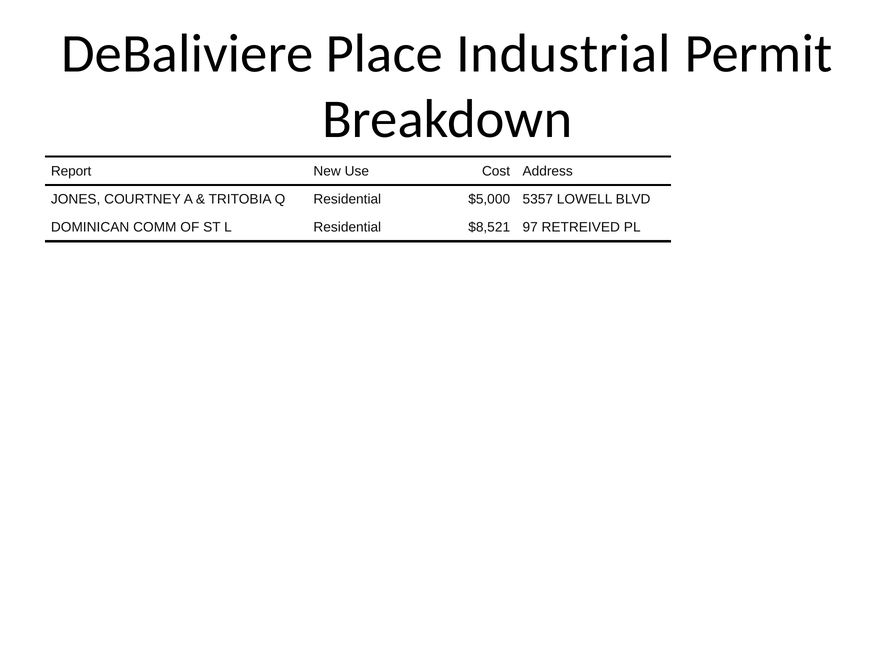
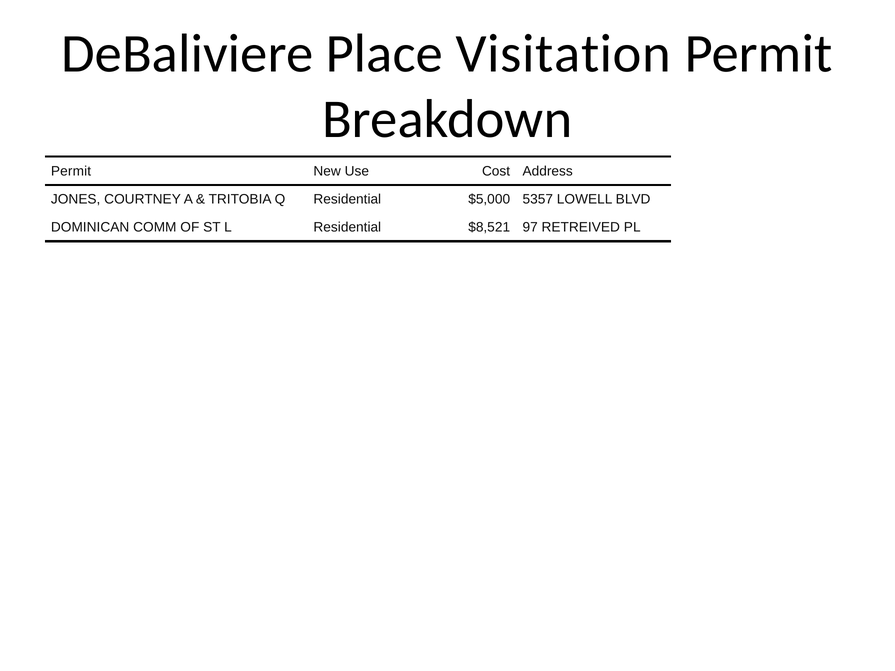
Industrial: Industrial -> Visitation (563, 54)
Report: Report -> Permit (71, 171)
